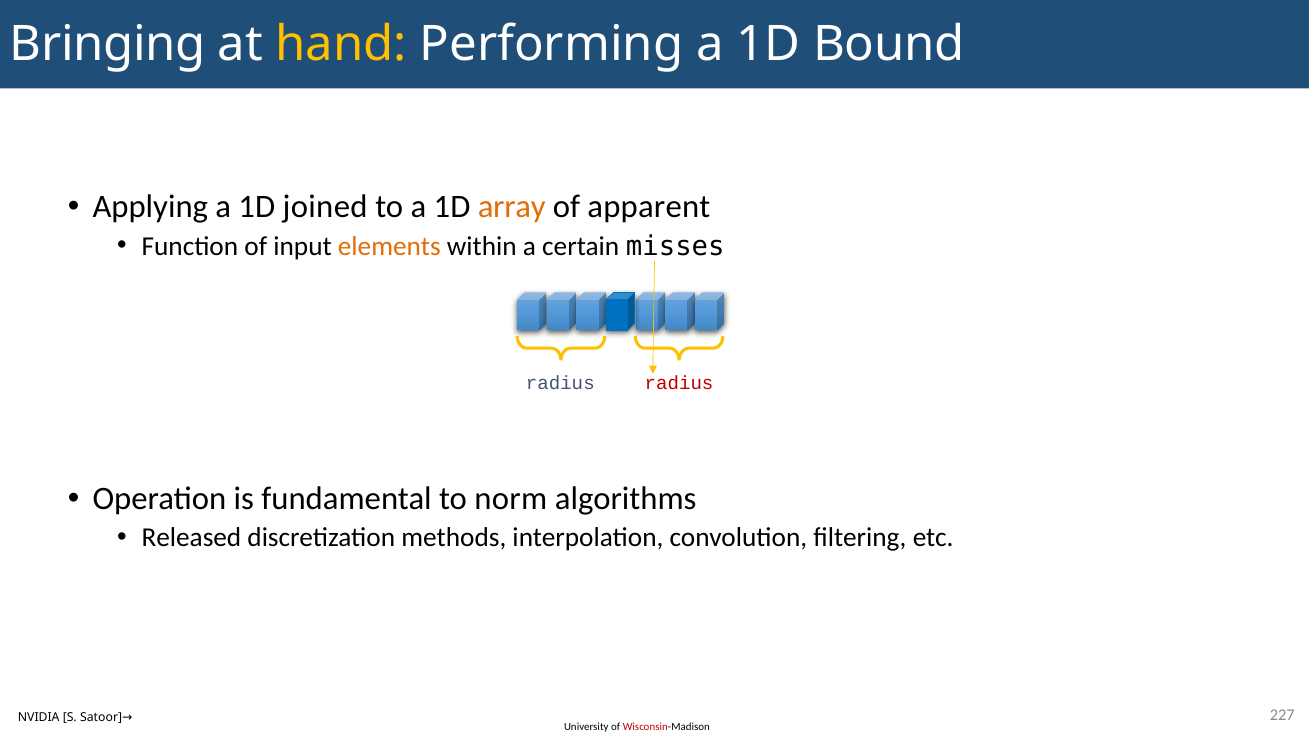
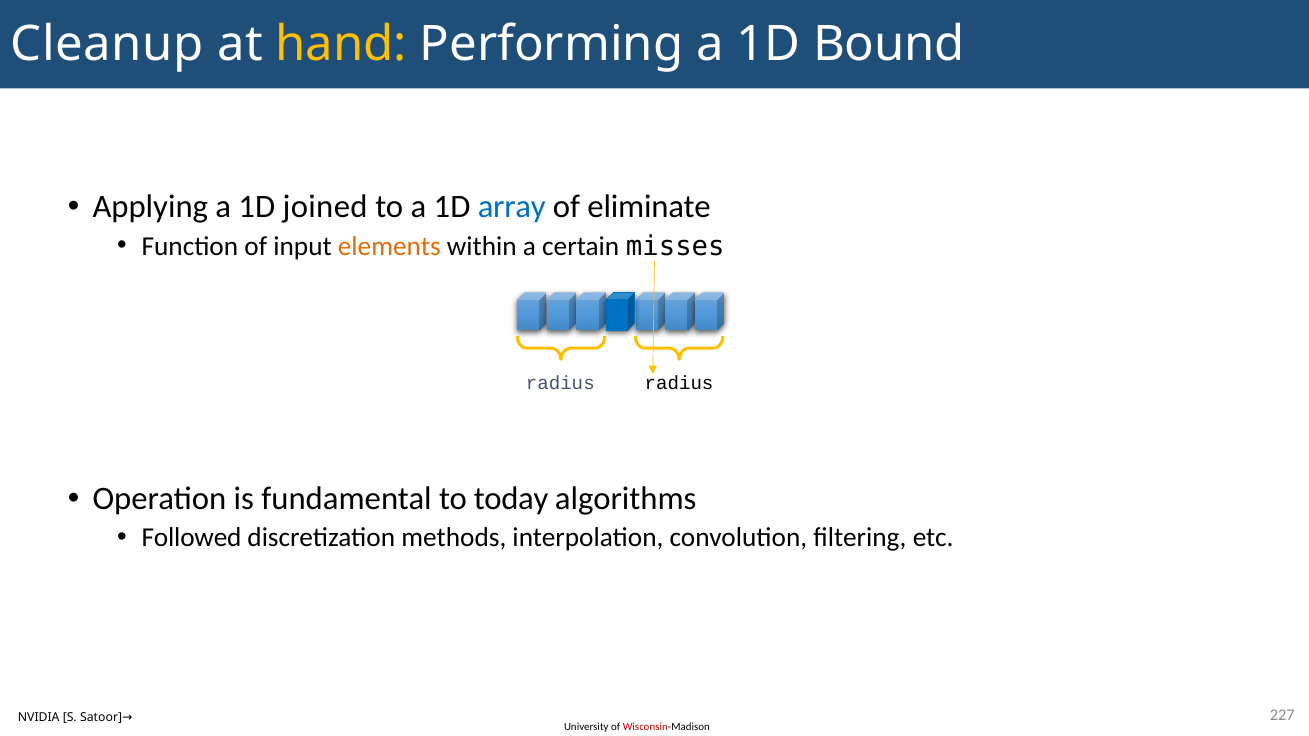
Bringing: Bringing -> Cleanup (107, 44)
array colour: orange -> blue (512, 207)
apparent: apparent -> eliminate (649, 207)
radius colour: red -> black (679, 383)
norm: norm -> today (511, 499)
Released: Released -> Followed (192, 538)
